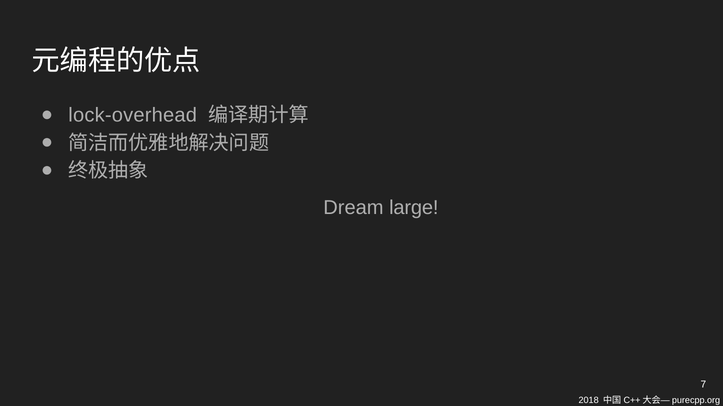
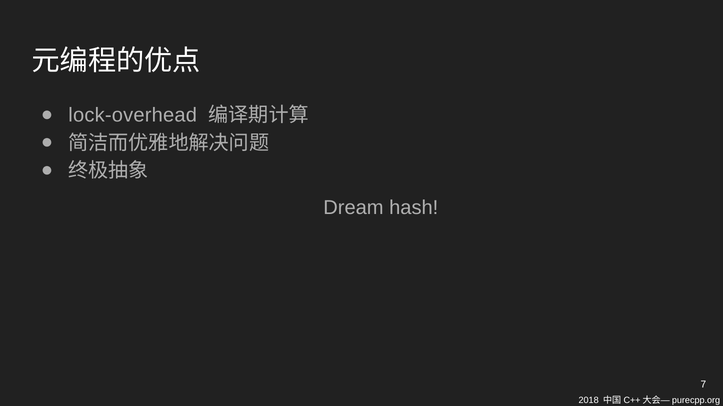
large: large -> hash (414, 208)
